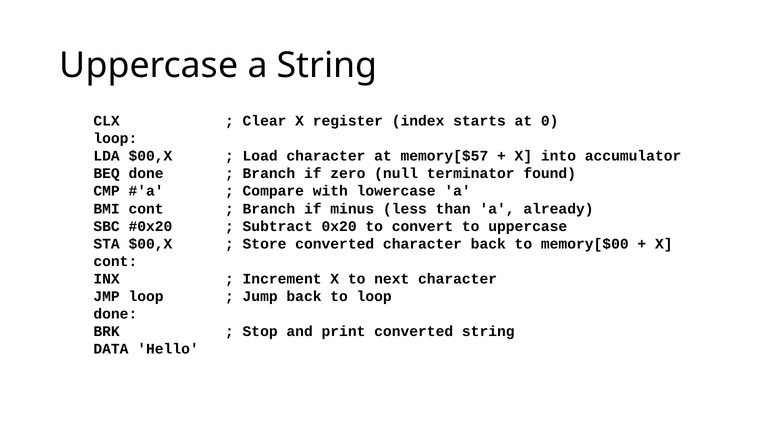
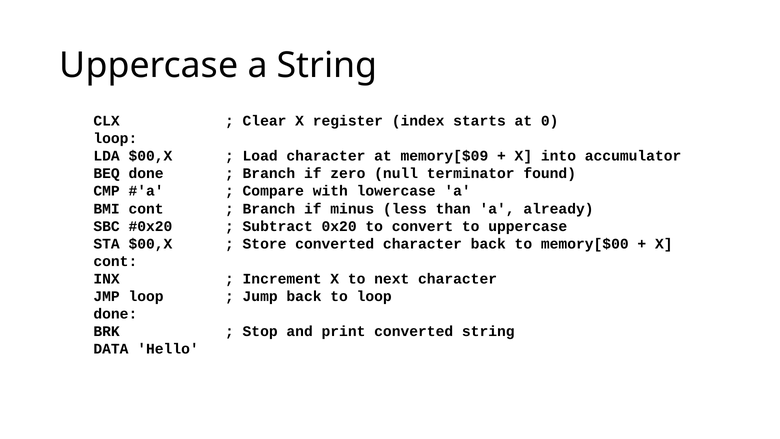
memory[$57: memory[$57 -> memory[$09 (444, 156)
